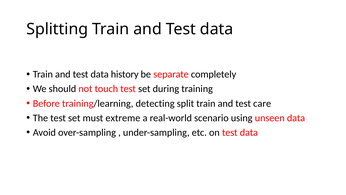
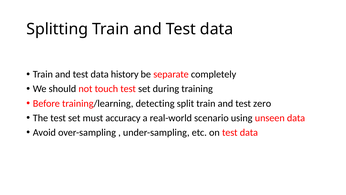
care: care -> zero (262, 103)
extreme: extreme -> accuracy (123, 118)
